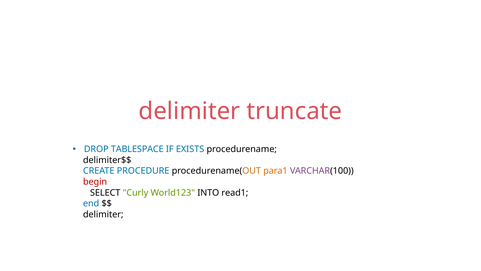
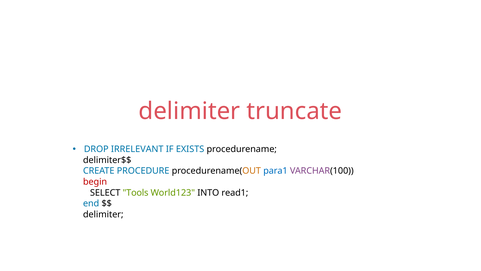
TABLESPACE: TABLESPACE -> IRRELEVANT (137, 149)
para1 colour: orange -> blue (275, 171)
Curly: Curly -> Tools (136, 192)
